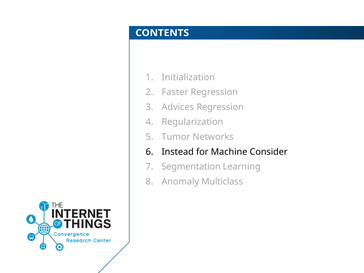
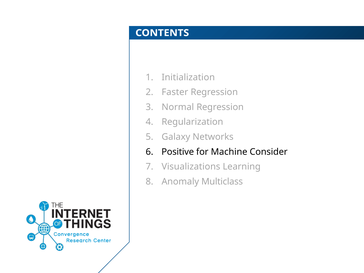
Advices: Advices -> Normal (178, 107)
Tumor: Tumor -> Galaxy (176, 137)
Instead: Instead -> Positive (178, 152)
Segmentation: Segmentation -> Visualizations (191, 167)
